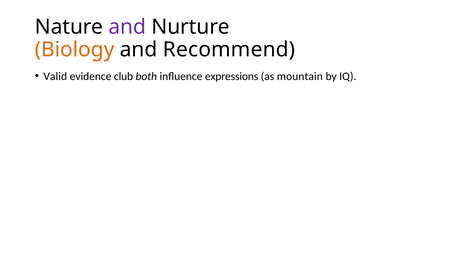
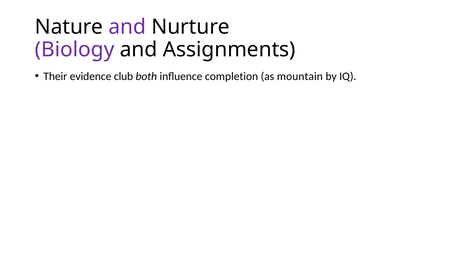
Biology colour: orange -> purple (75, 50)
Recommend: Recommend -> Assignments (229, 50)
Valid: Valid -> Their (55, 76)
expressions: expressions -> completion (232, 76)
